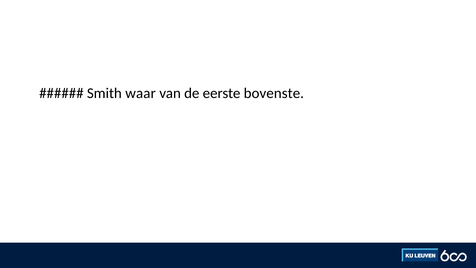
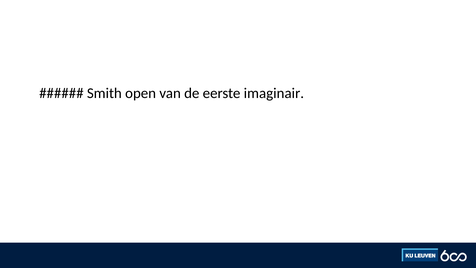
waar: waar -> open (141, 93)
bovenste: bovenste -> imaginair (274, 93)
